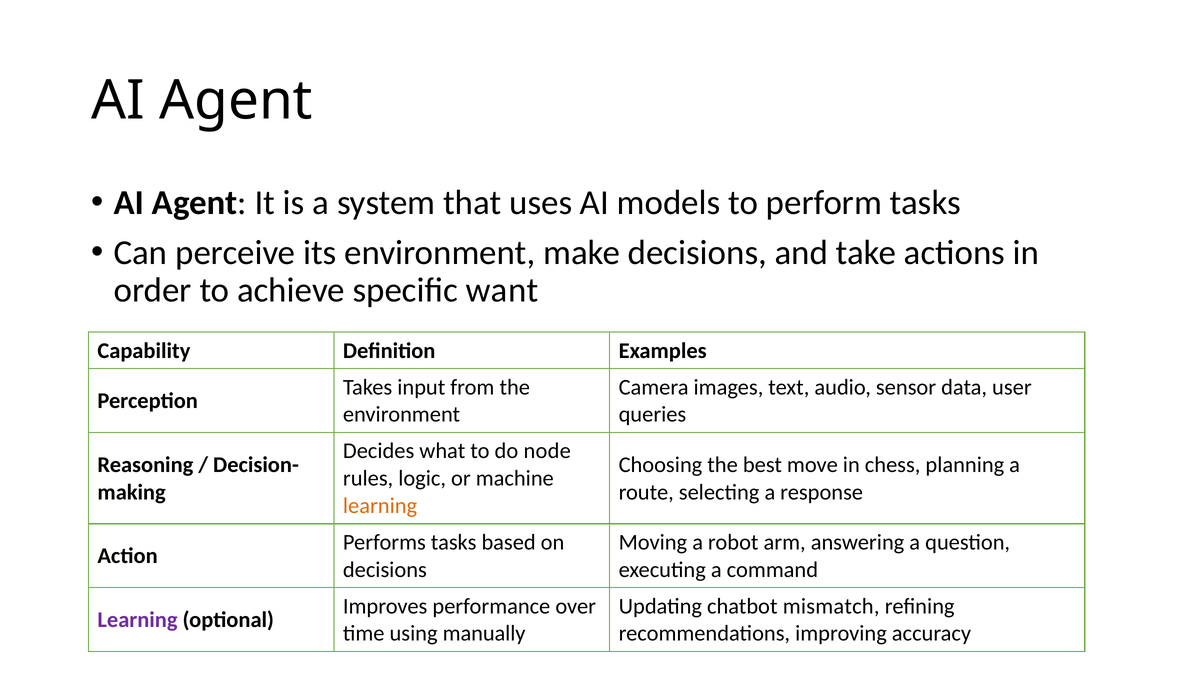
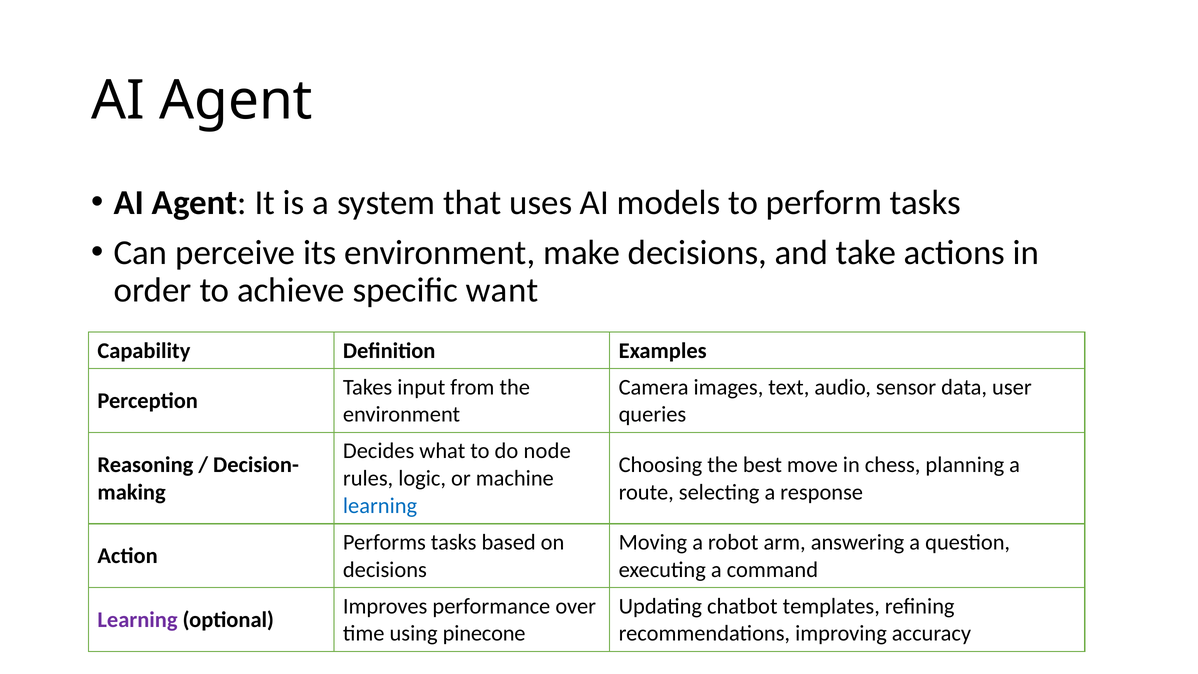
learning colour: orange -> blue (380, 506)
mismatch: mismatch -> templates (831, 606)
manually: manually -> pinecone (484, 633)
